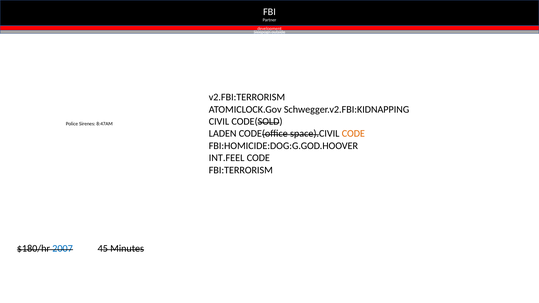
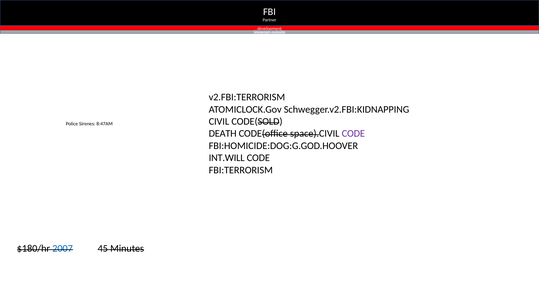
LADEN: LADEN -> DEATH (223, 134)
CODE colour: orange -> purple (353, 134)
INT.FEEL: INT.FEEL -> INT.WILL (227, 158)
